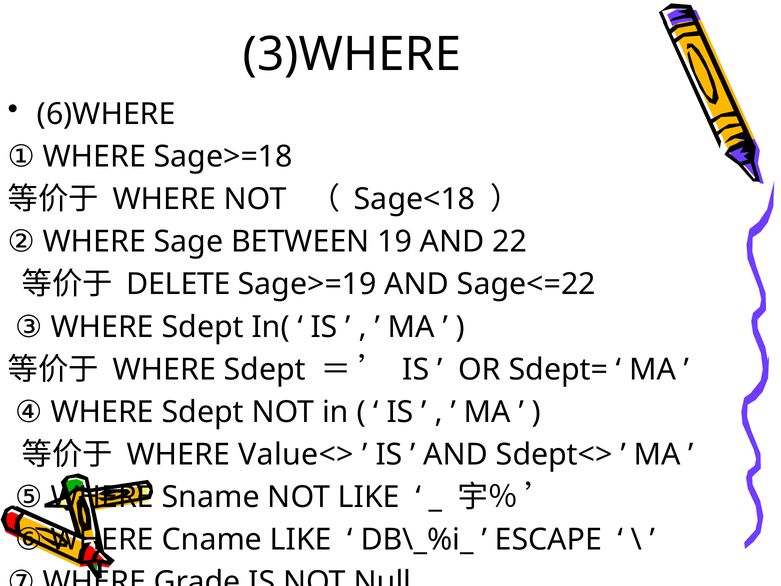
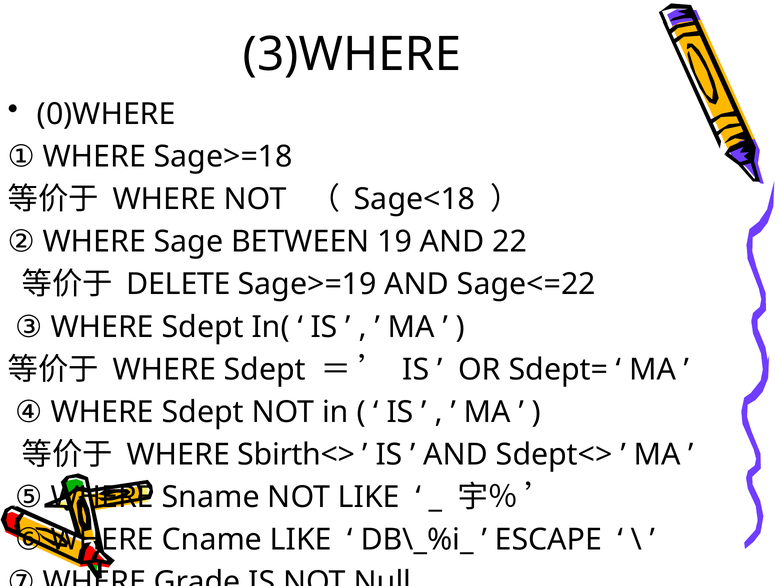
6)WHERE: 6)WHERE -> 0)WHERE (106, 114)
Value<>: Value<> -> Sbirth<> (296, 455)
